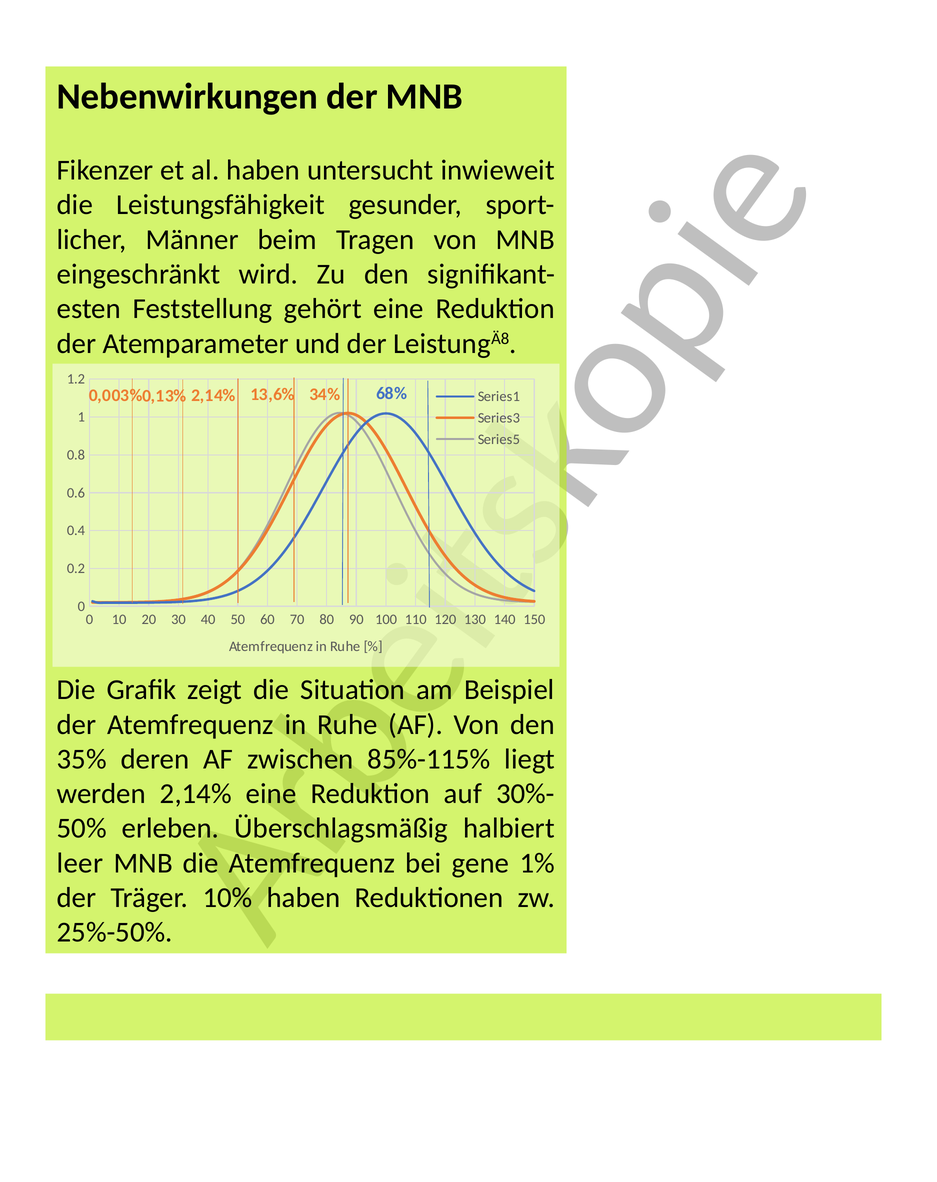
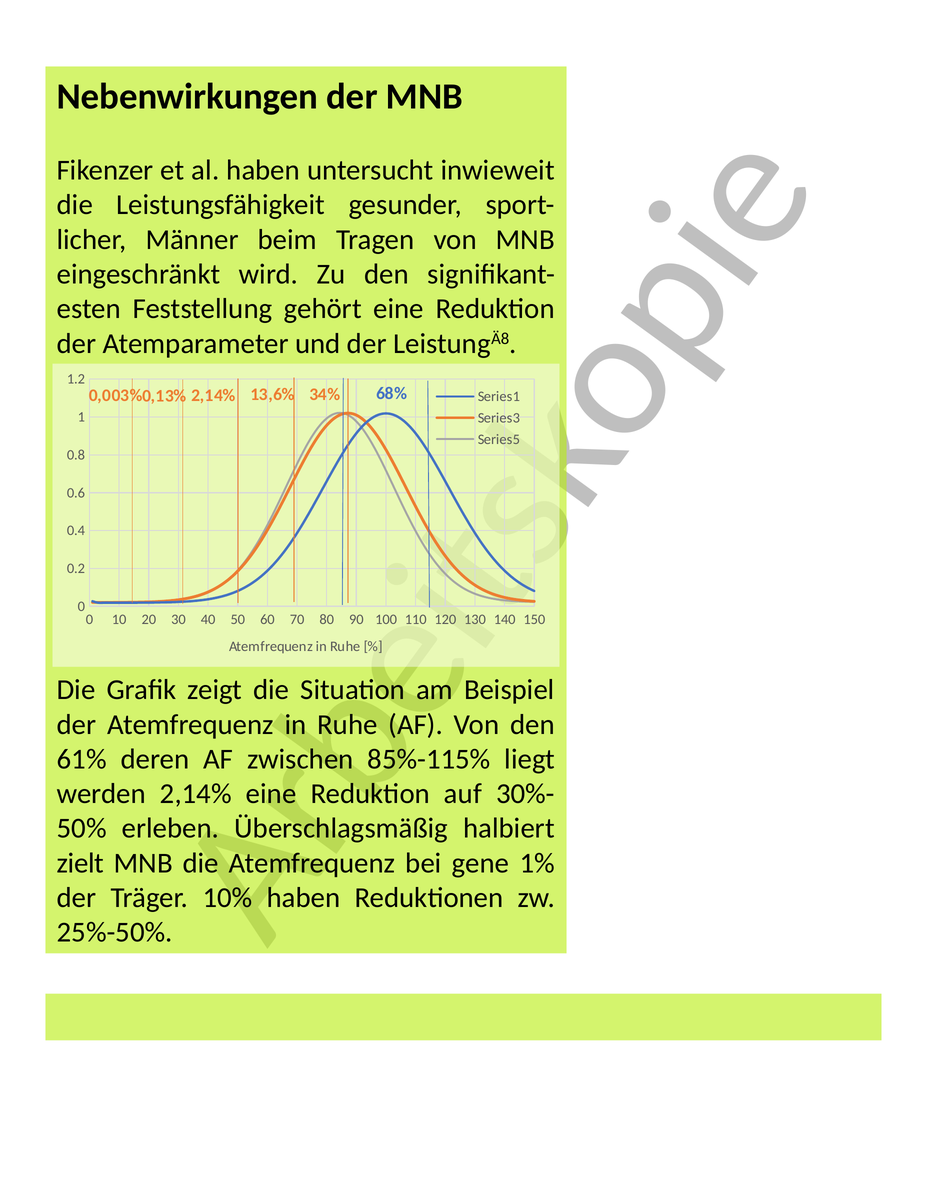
35%: 35% -> 61% (82, 759)
leer: leer -> zielt (80, 863)
